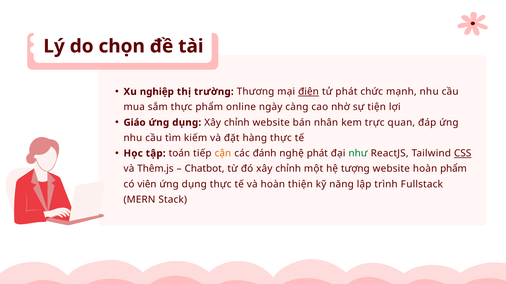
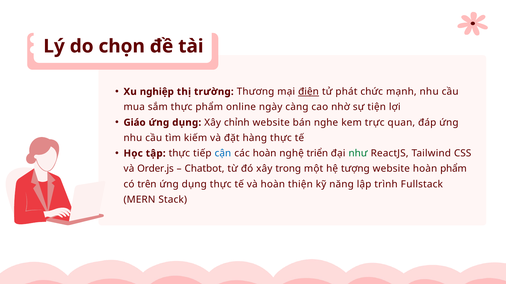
nhân: nhân -> nghe (326, 123)
tập toán: toán -> thực (179, 154)
cận colour: orange -> blue (223, 154)
các đánh: đánh -> hoàn (265, 154)
nghệ phát: phát -> triển (317, 154)
CSS underline: present -> none (463, 154)
Thêm.js: Thêm.js -> Order.js (155, 169)
đó xây chỉnh: chỉnh -> trong (288, 169)
viên: viên -> trên (147, 185)
